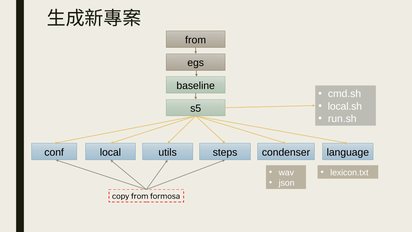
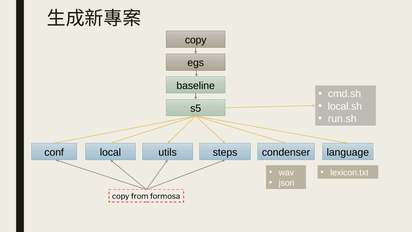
from: from -> copy (196, 40)
